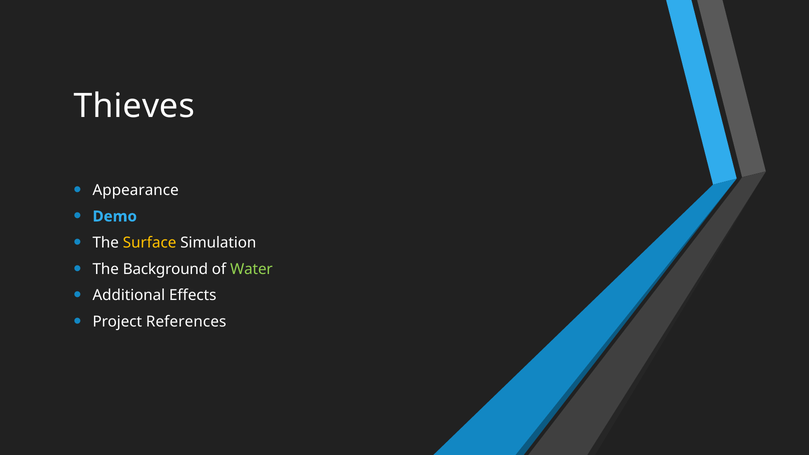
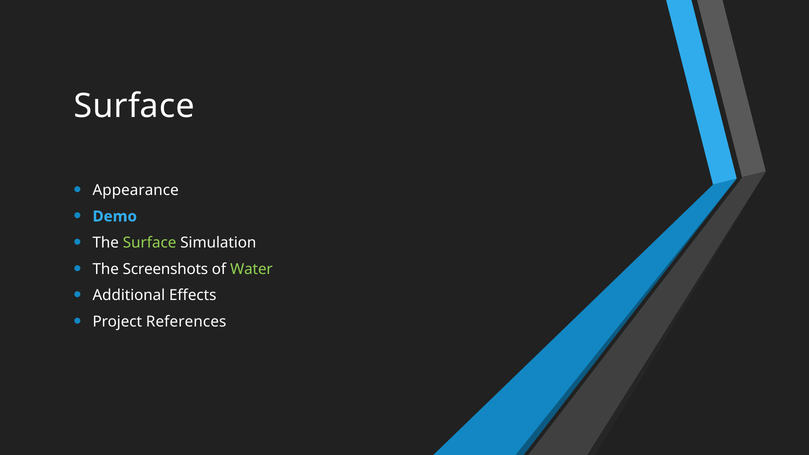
Thieves: Thieves -> Surface (134, 106)
Surface colour: yellow -> light green (150, 243)
Background: Background -> Screenshots (165, 269)
